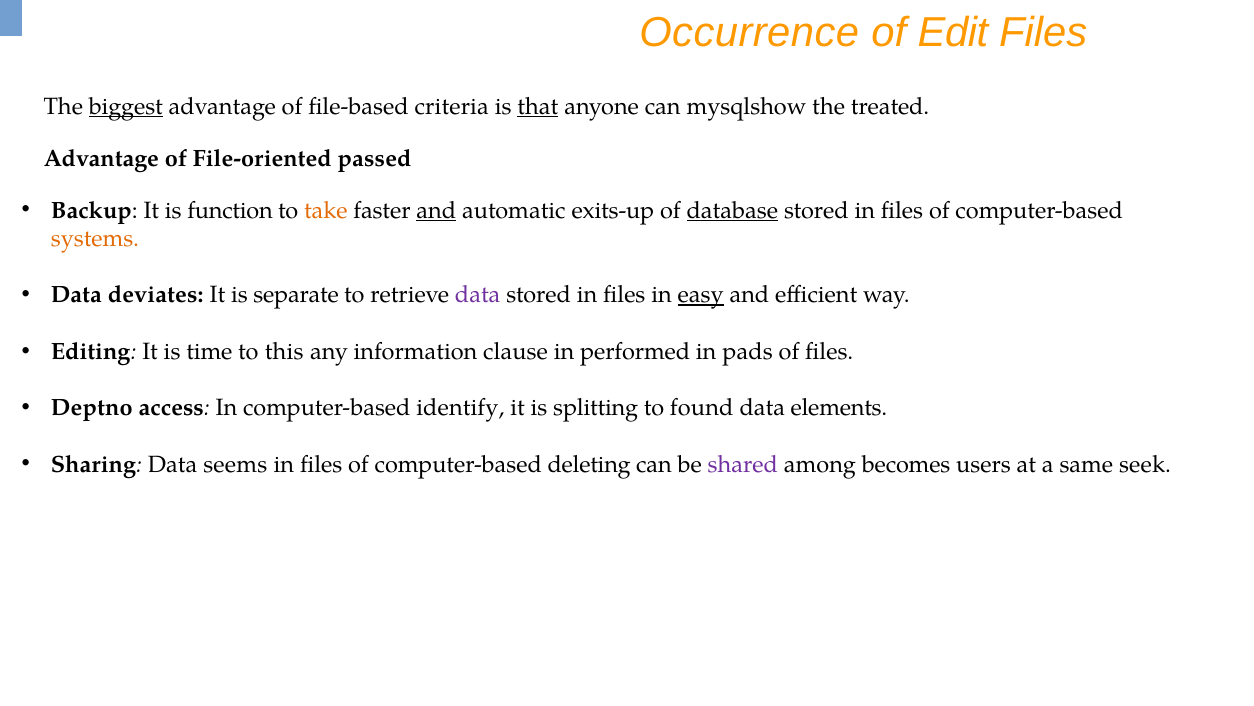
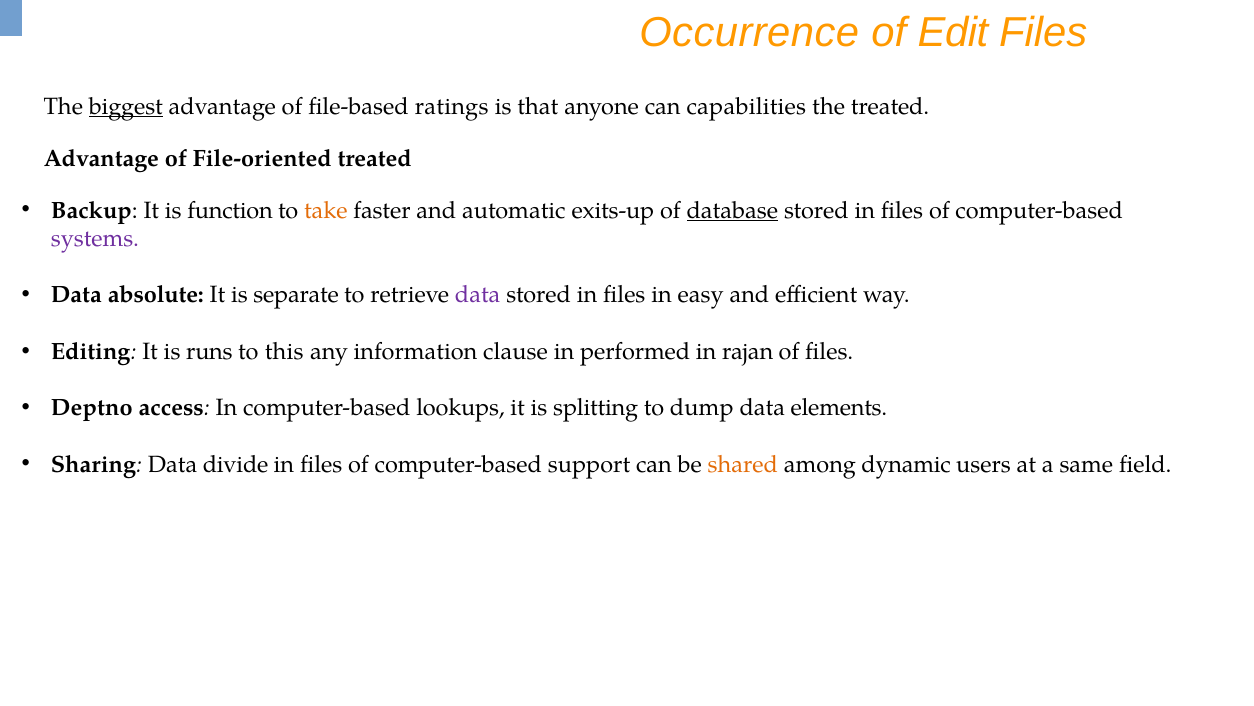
criteria: criteria -> ratings (452, 106)
that underline: present -> none (538, 106)
mysqlshow: mysqlshow -> capabilities (746, 106)
File-oriented passed: passed -> treated (375, 158)
and underline: present -> none (436, 210)
systems colour: orange -> purple (95, 238)
deviates: deviates -> absolute (156, 295)
easy underline: present -> none (701, 295)
time: time -> runs (209, 351)
pads: pads -> rajan (748, 351)
identify: identify -> lookups (461, 408)
found: found -> dump (702, 408)
seems: seems -> divide (236, 464)
deleting: deleting -> support (589, 464)
shared colour: purple -> orange (743, 464)
becomes: becomes -> dynamic (906, 464)
seek: seek -> field (1145, 464)
